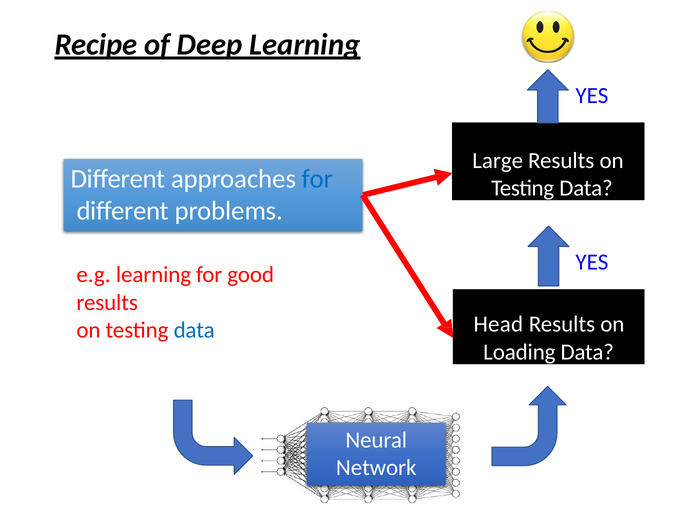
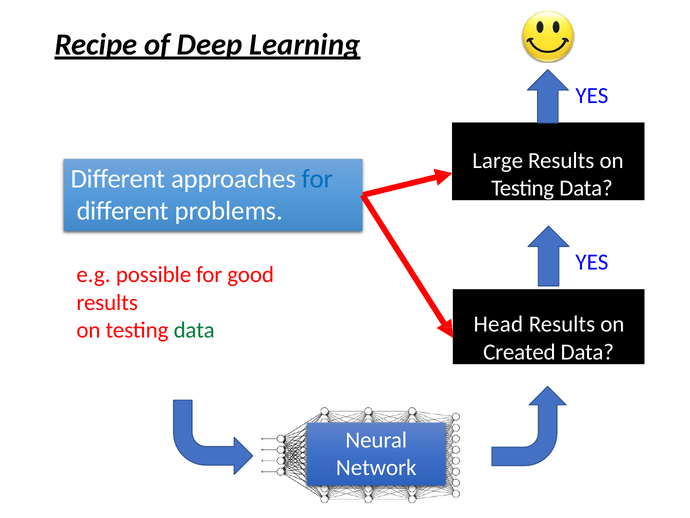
e.g learning: learning -> possible (154, 275)
data colour: blue -> green (194, 330)
Loading: Loading -> Created (519, 352)
